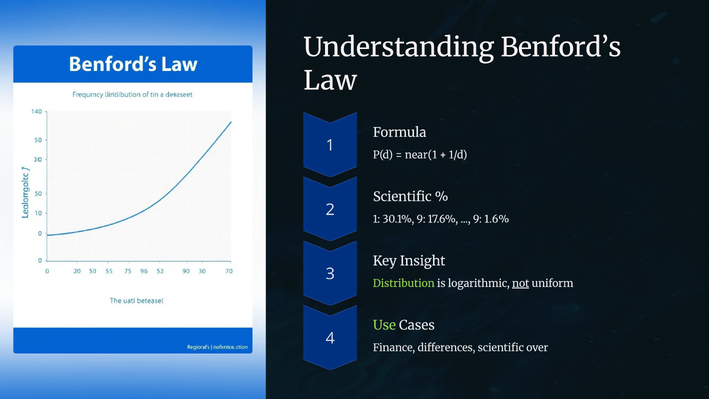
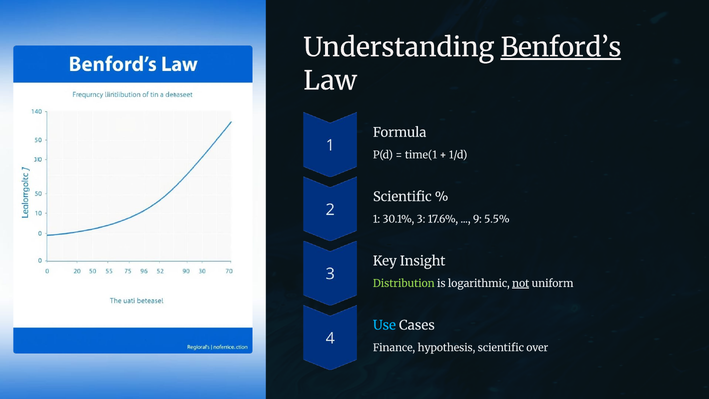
Benford’s underline: none -> present (561, 48)
near(1: near(1 -> time(1 (421, 155)
30.1% 9: 9 -> 3 (421, 219)
1.6%: 1.6% -> 5.5% (497, 219)
Use colour: light green -> light blue (384, 325)
differences: differences -> hypothesis (446, 348)
